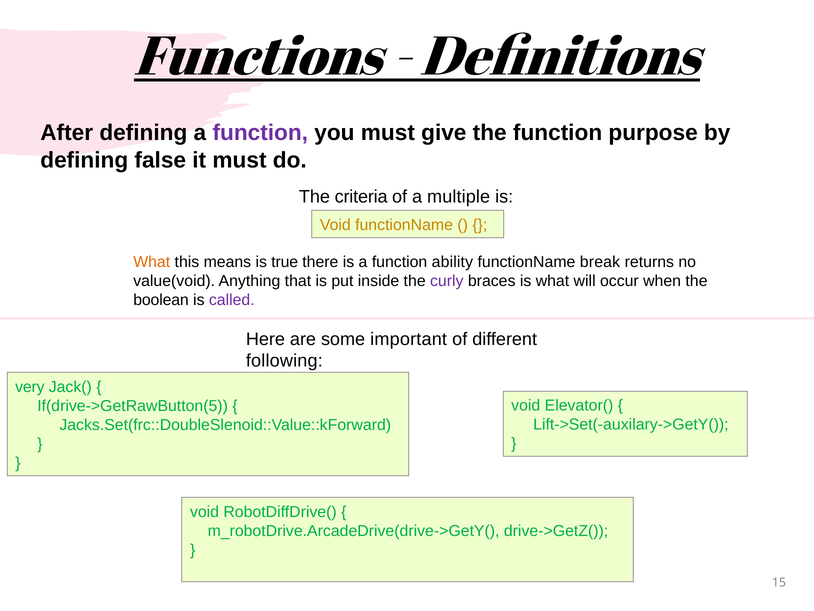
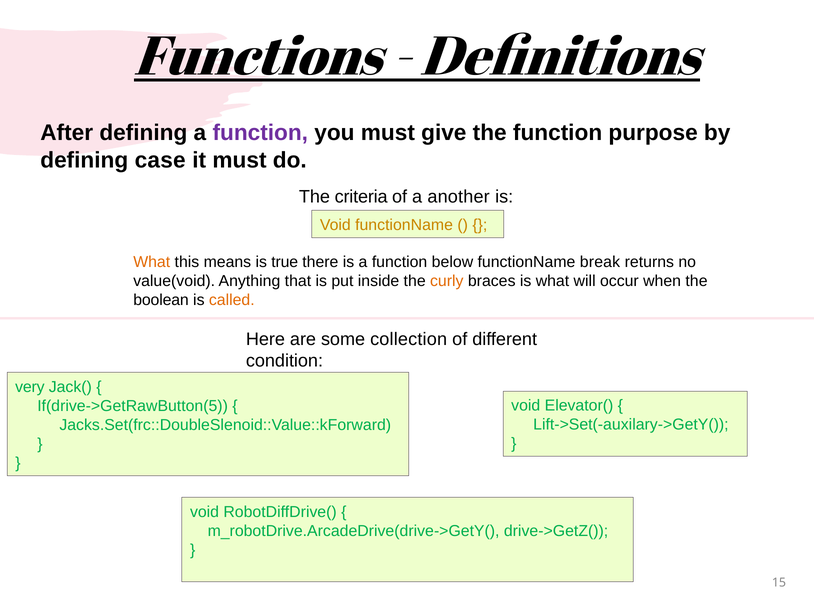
false: false -> case (160, 160)
multiple: multiple -> another (459, 196)
ability: ability -> below (452, 262)
curly colour: purple -> orange (447, 281)
called colour: purple -> orange (232, 300)
important: important -> collection (409, 339)
following: following -> condition (284, 360)
